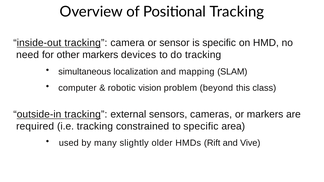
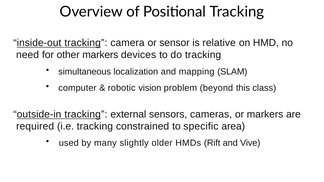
is specific: specific -> relative (219, 43)
